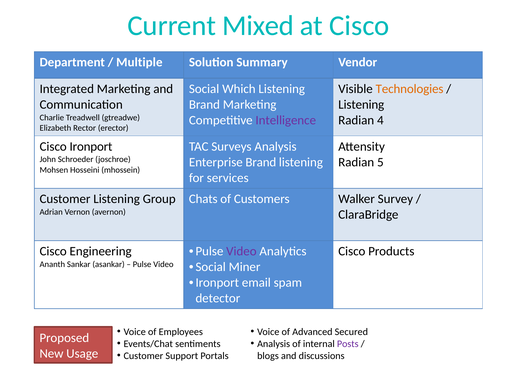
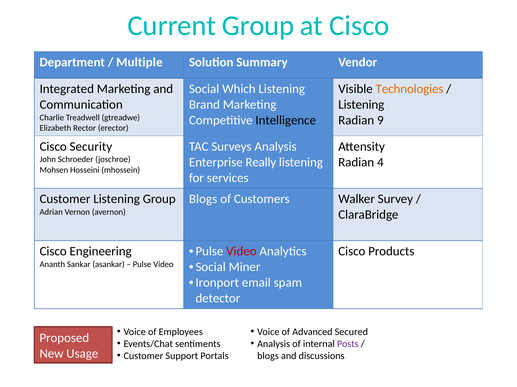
Current Mixed: Mixed -> Group (258, 26)
Intelligence colour: purple -> black (286, 121)
4: 4 -> 9 (380, 121)
Cisco Ironport: Ironport -> Security (91, 147)
Enterprise Brand: Brand -> Really (261, 162)
5: 5 -> 4 (380, 162)
Chats: Chats -> Blogs (203, 199)
Video colour: purple -> red (241, 252)
